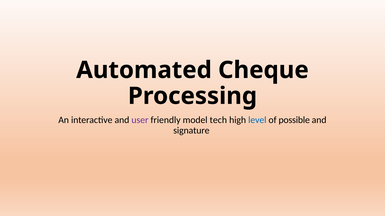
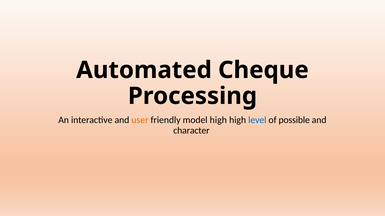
user colour: purple -> orange (140, 120)
model tech: tech -> high (218, 120)
signature: signature -> character (191, 131)
